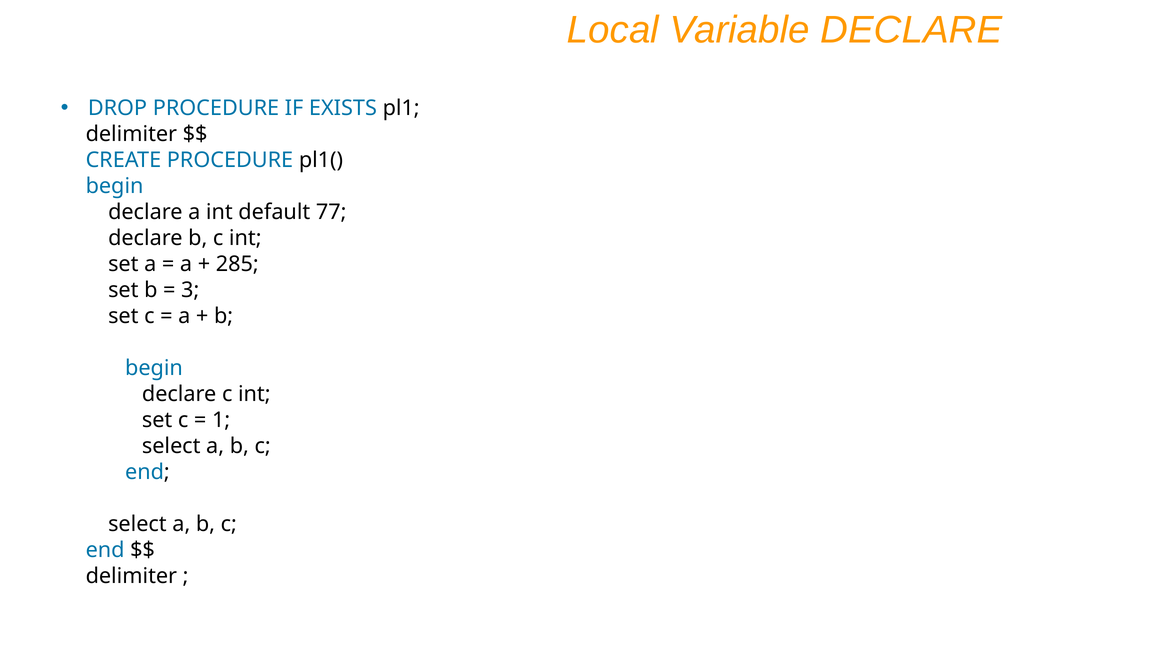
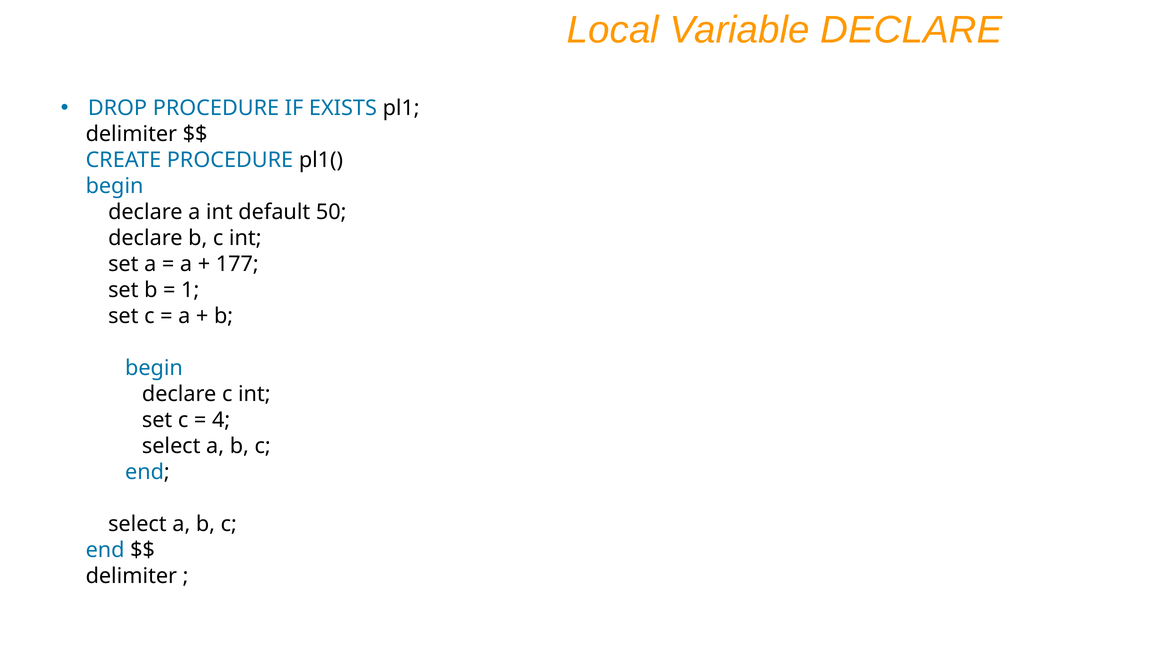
77: 77 -> 50 (331, 212)
285: 285 -> 177 (237, 264)
3: 3 -> 1 (190, 290)
1: 1 -> 4 (221, 420)
